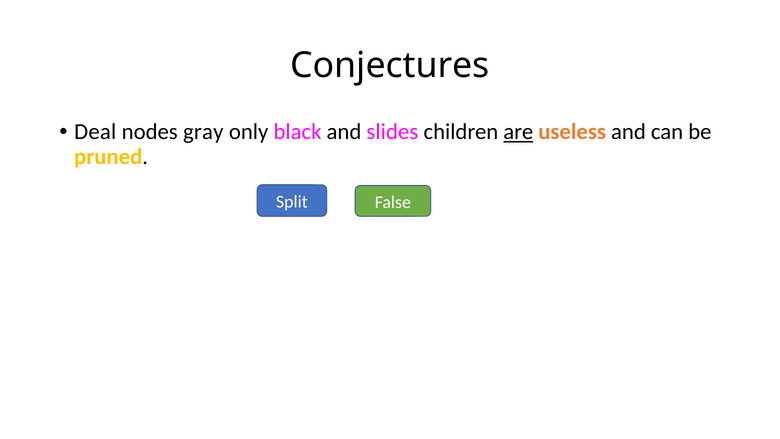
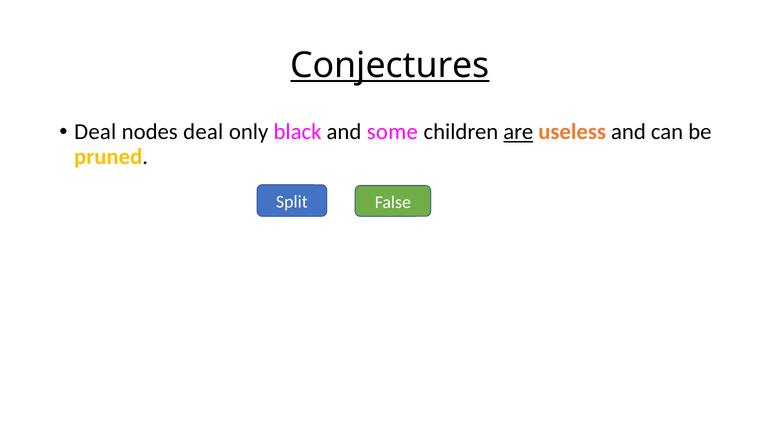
Conjectures underline: none -> present (390, 66)
nodes gray: gray -> deal (203, 132)
slides: slides -> some (392, 132)
